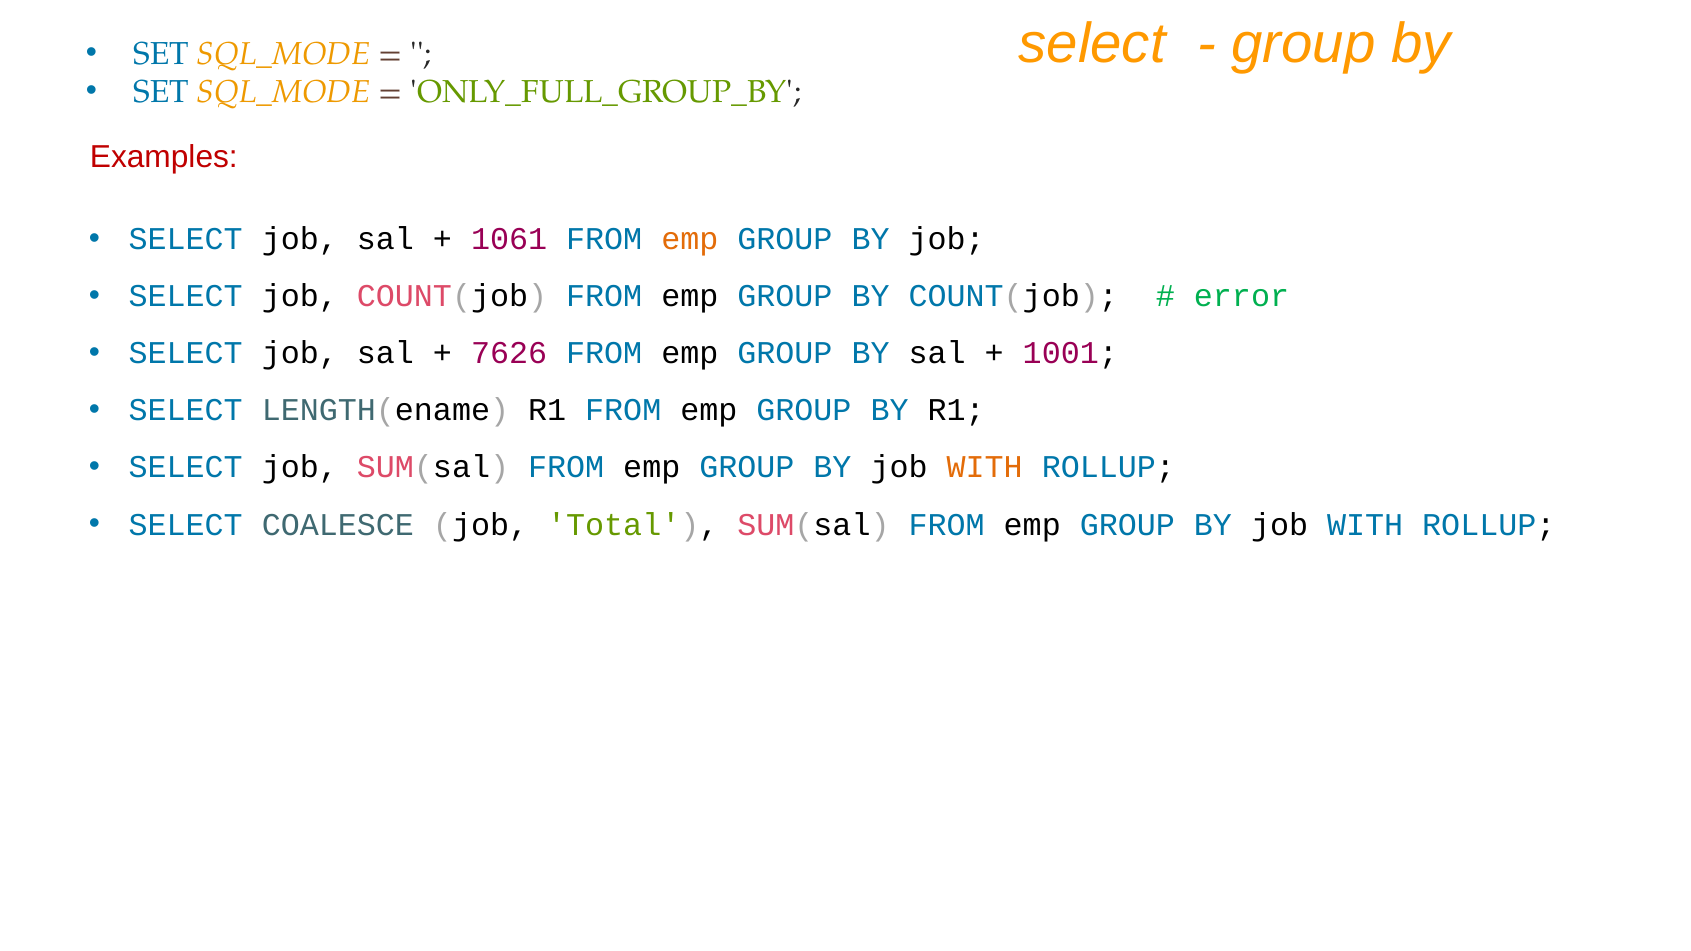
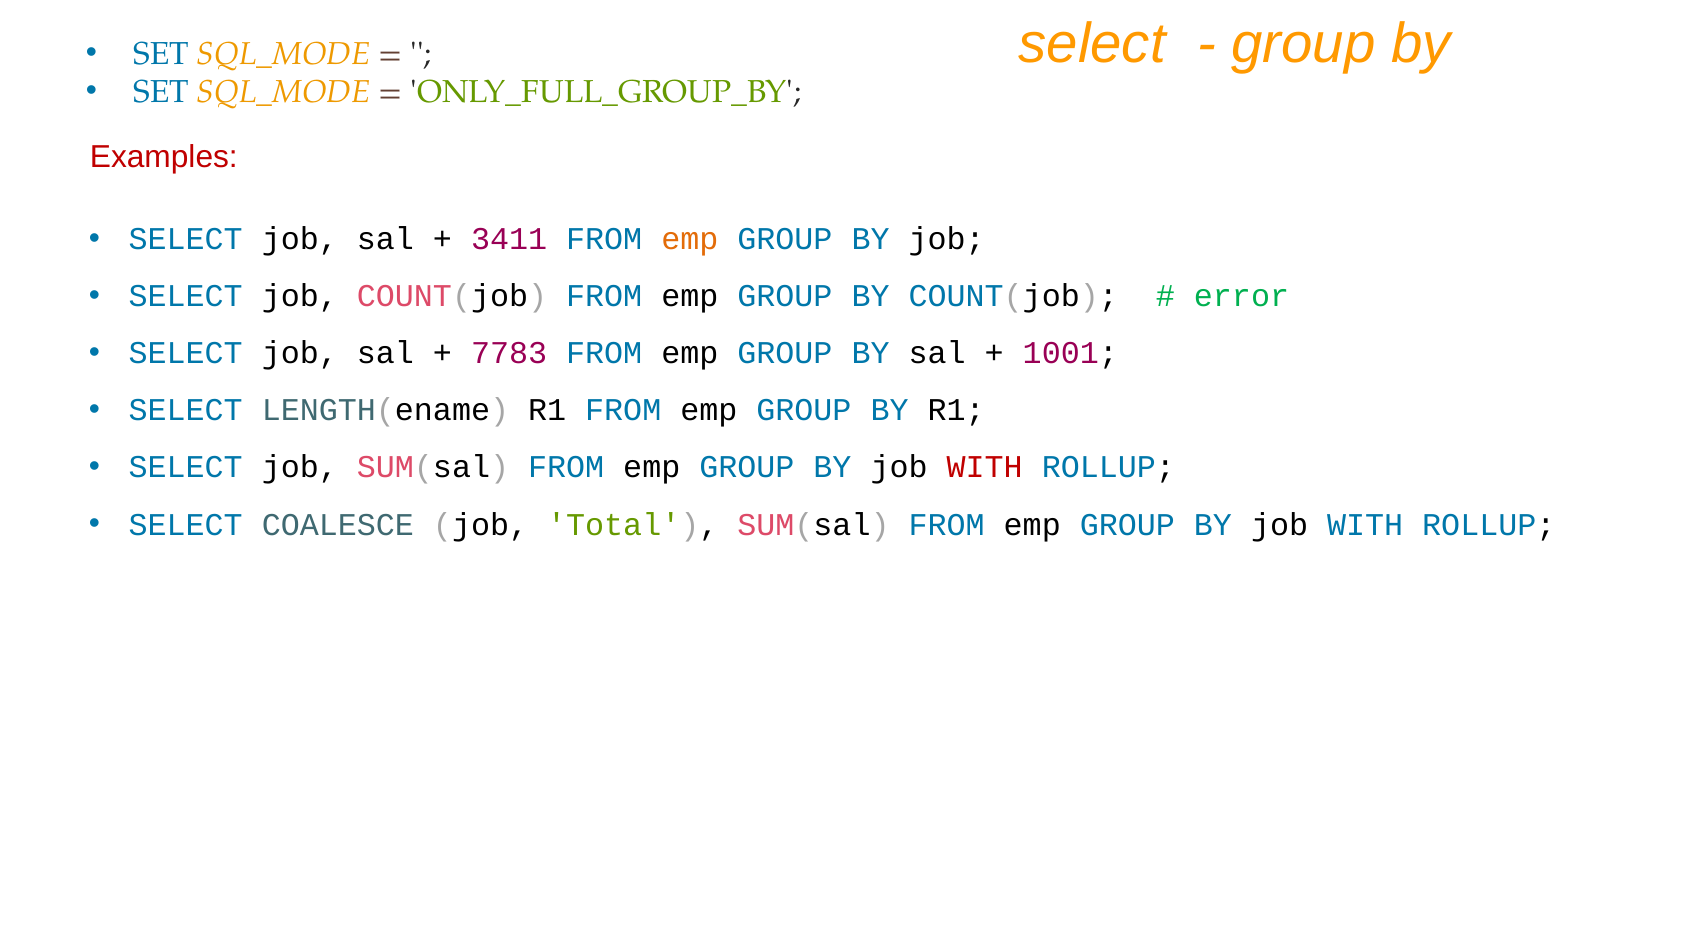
1061: 1061 -> 3411 (509, 239)
7626: 7626 -> 7783 (509, 353)
WITH colour: orange -> red (985, 468)
